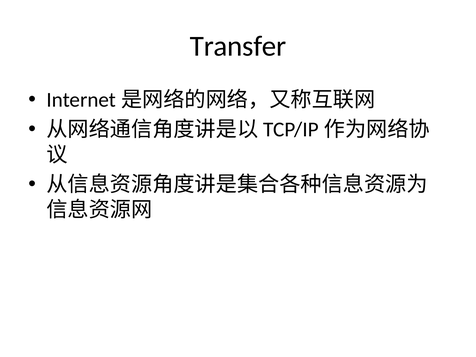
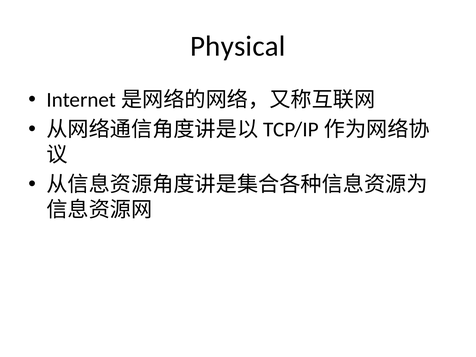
Transfer: Transfer -> Physical (238, 46)
